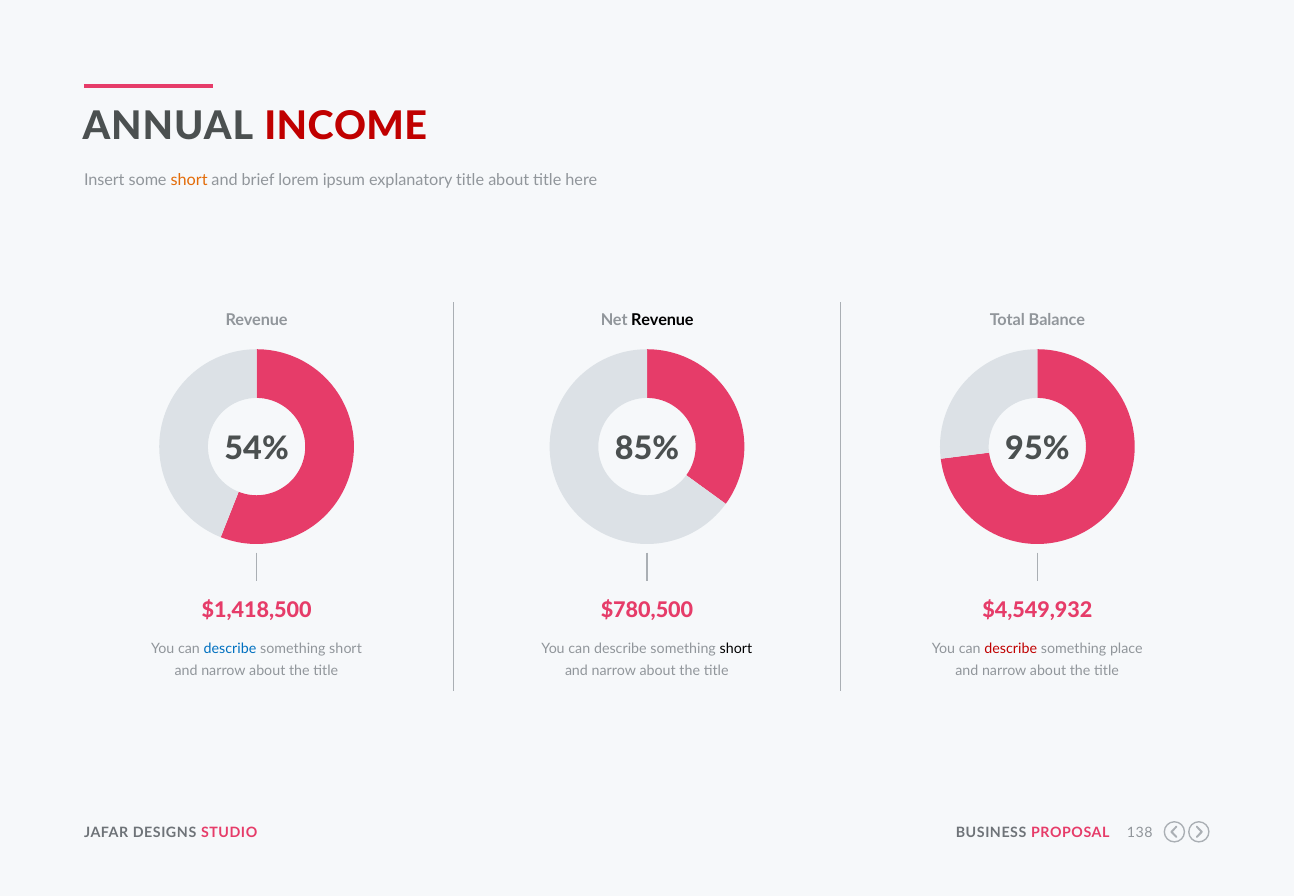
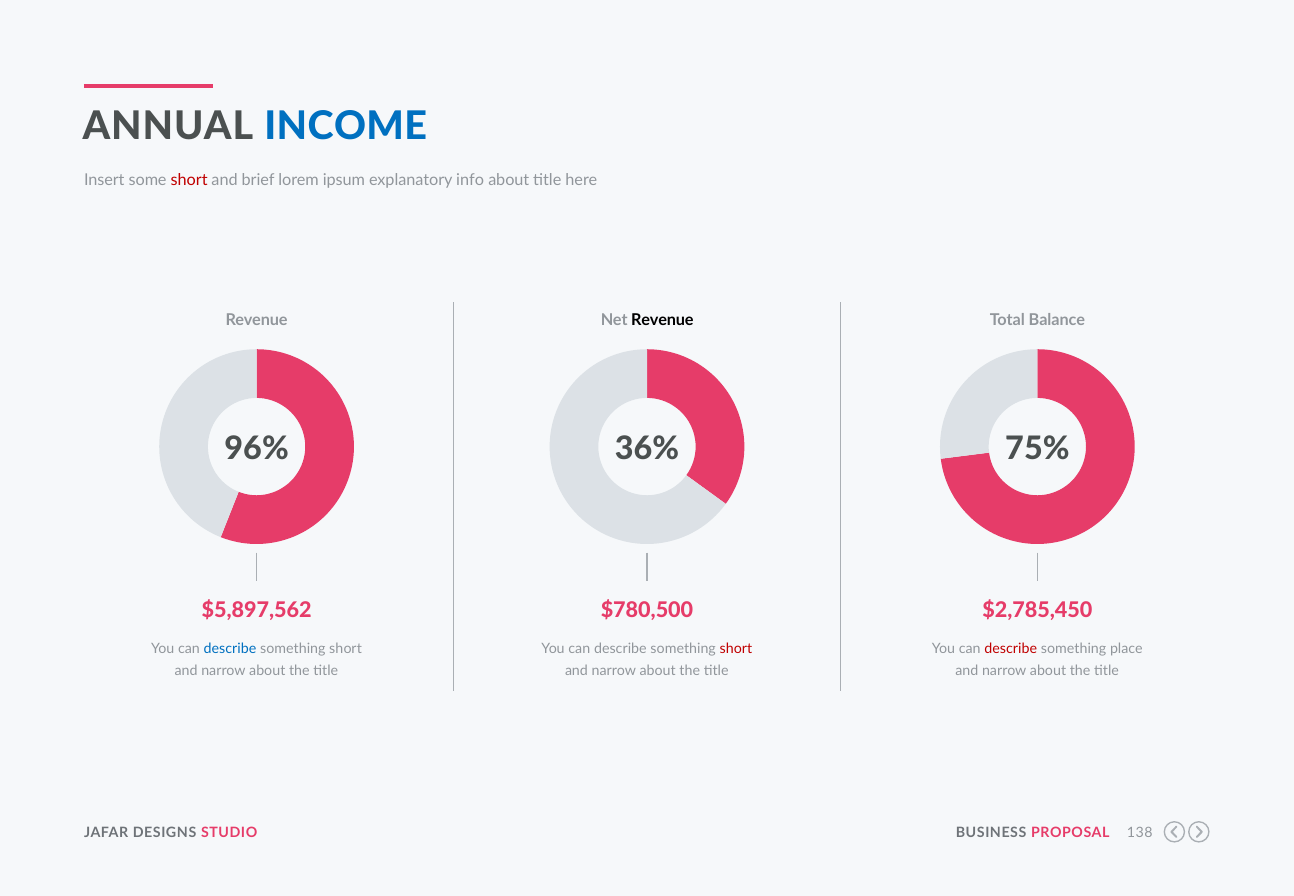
INCOME colour: red -> blue (346, 127)
short colour: orange -> red (189, 180)
explanatory title: title -> info (470, 180)
54%: 54% -> 96% (257, 449)
85%: 85% -> 36% (647, 449)
95%: 95% -> 75% (1037, 449)
$1,418,500: $1,418,500 -> $5,897,562 (257, 611)
$4,549,932: $4,549,932 -> $2,785,450 (1037, 611)
short colour: black -> red (736, 648)
